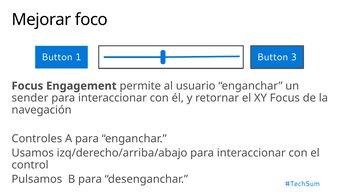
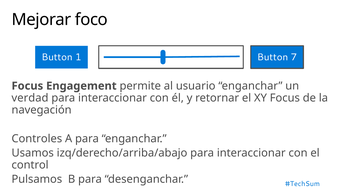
3: 3 -> 7 (294, 57)
sender: sender -> verdad (30, 98)
